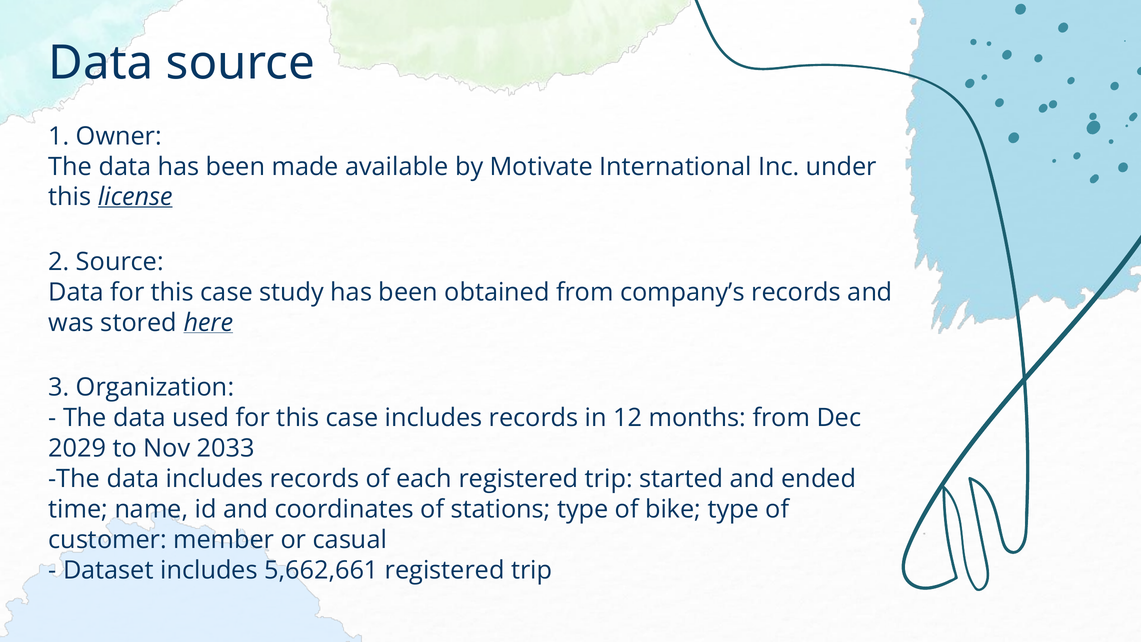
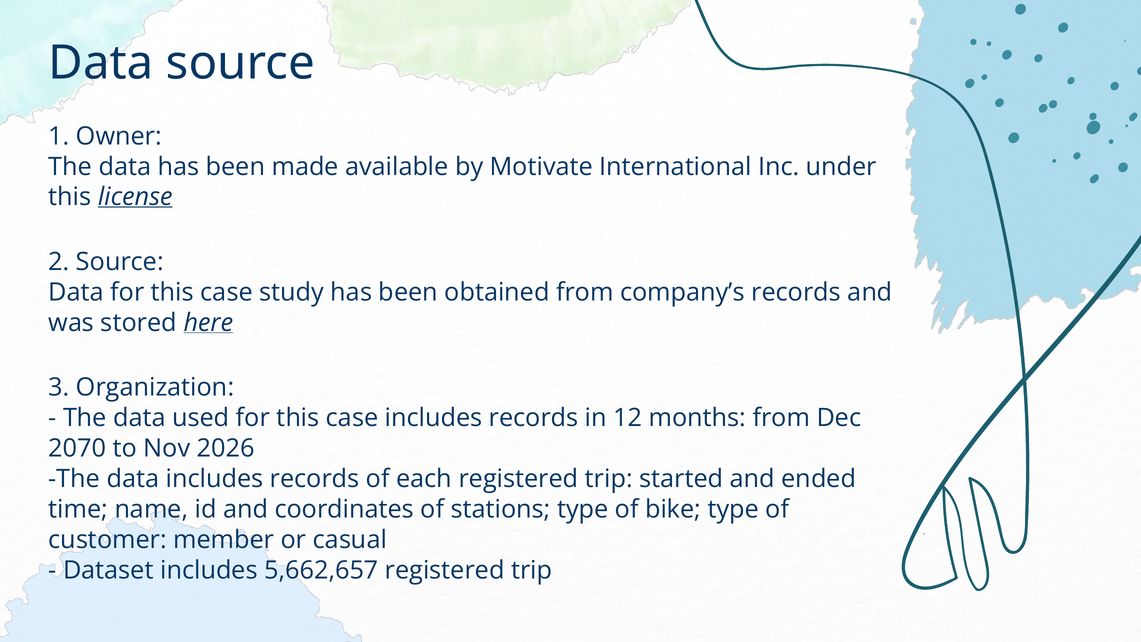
2029: 2029 -> 2070 (77, 448)
2033: 2033 -> 2026 (226, 448)
5,662,661: 5,662,661 -> 5,662,657 (321, 570)
